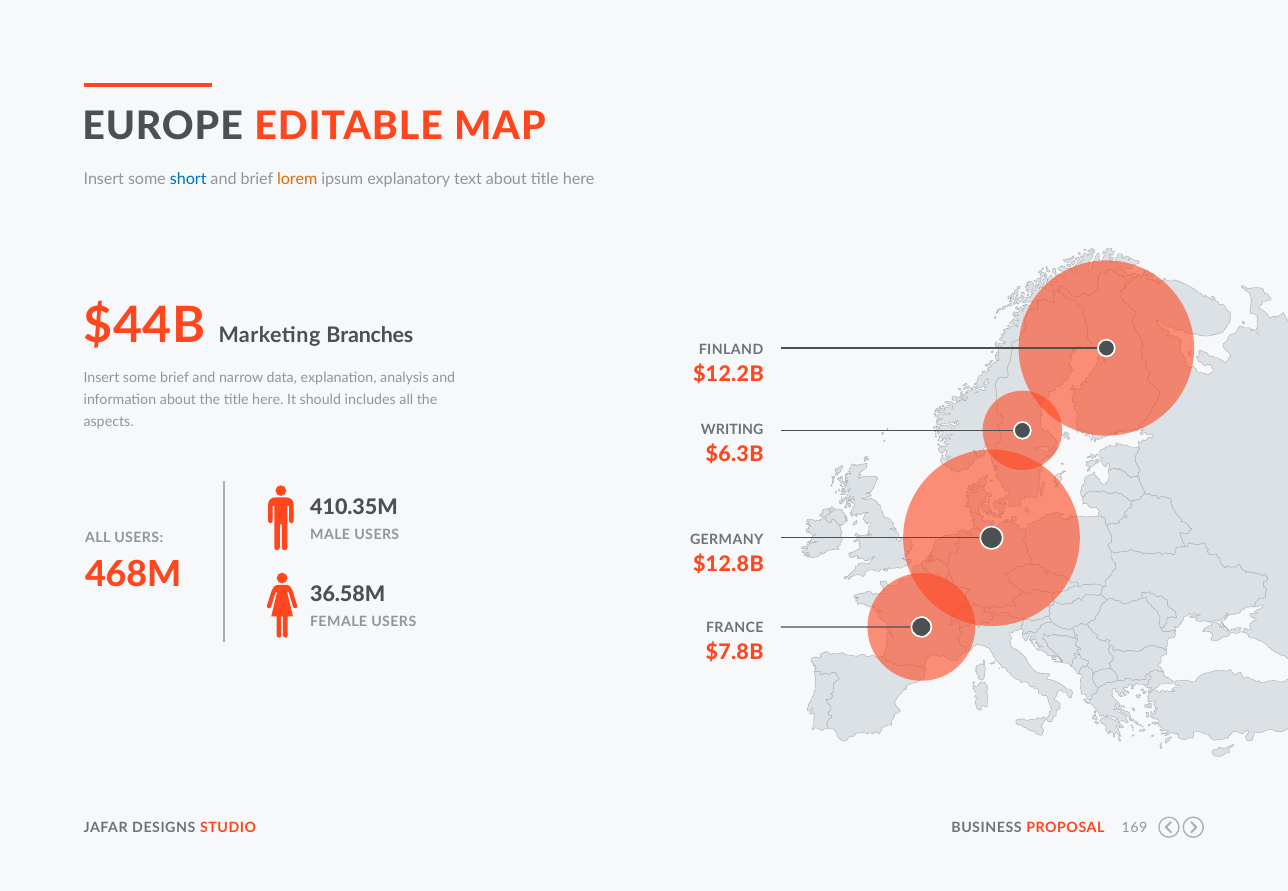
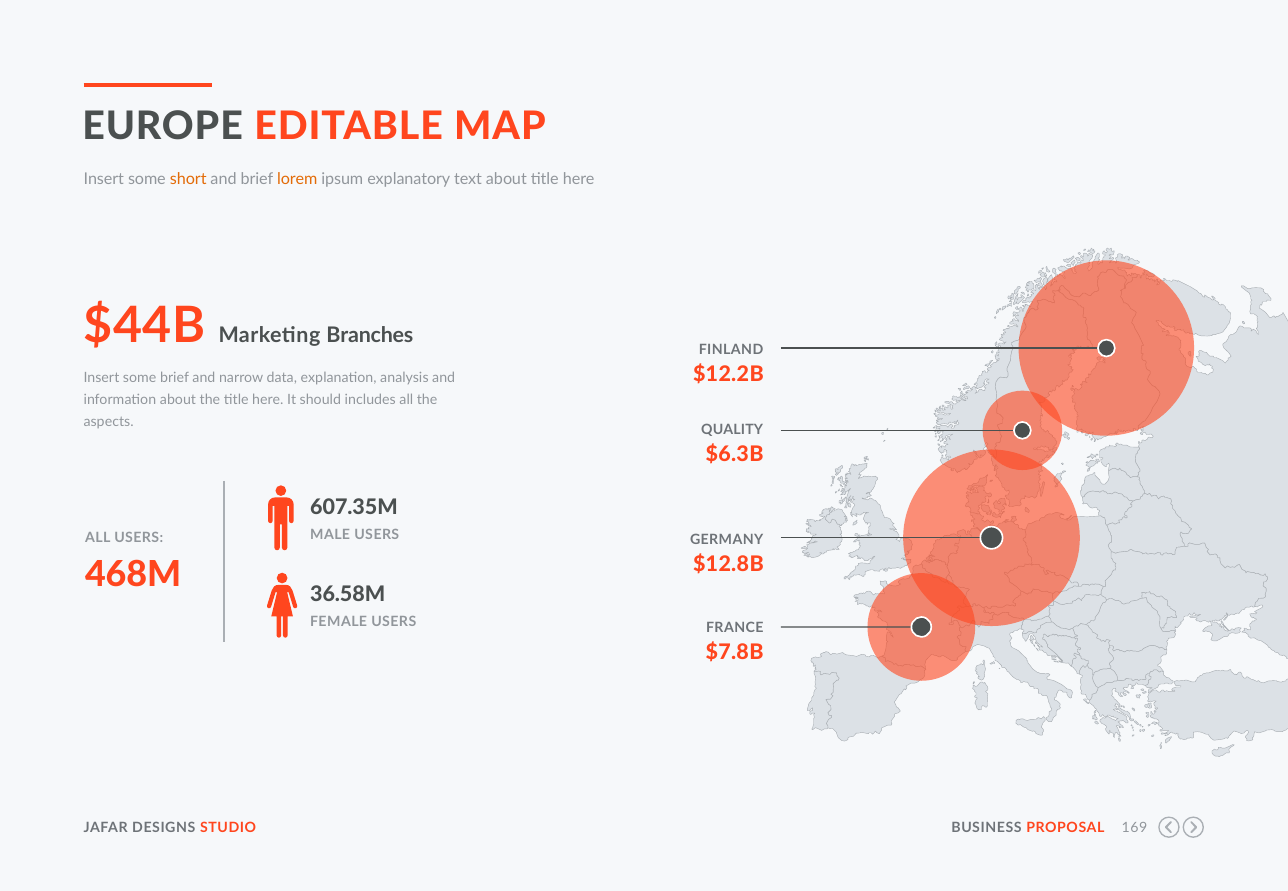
short colour: blue -> orange (188, 179)
WRITING: WRITING -> QUALITY (732, 430)
410.35M: 410.35M -> 607.35M (354, 508)
